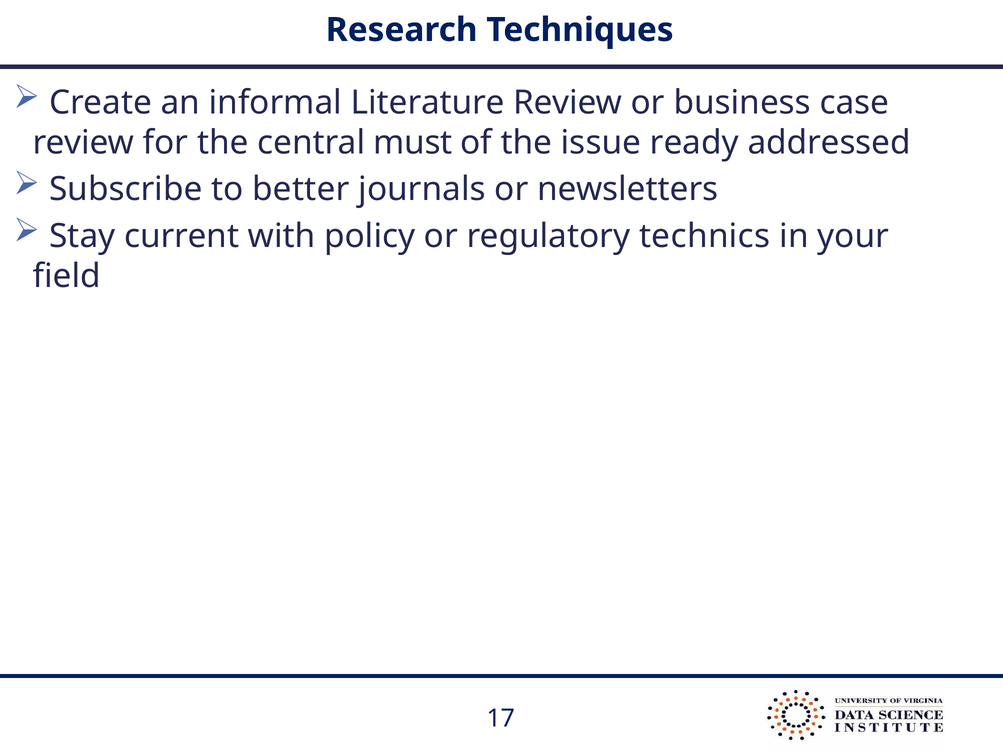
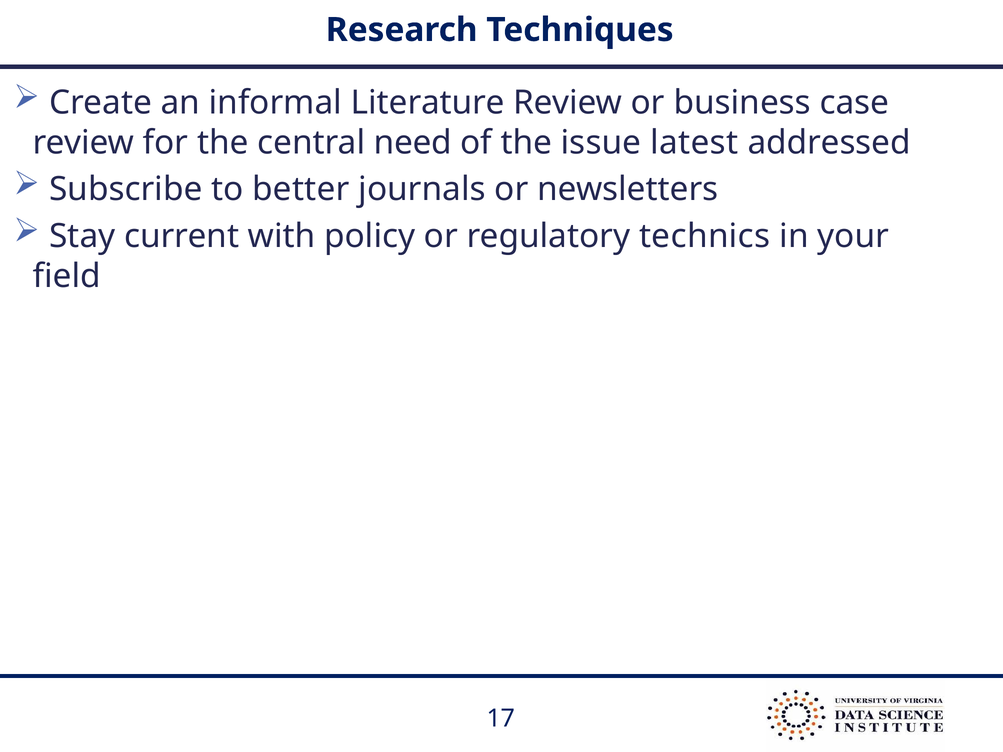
must: must -> need (413, 143)
ready: ready -> latest (694, 143)
